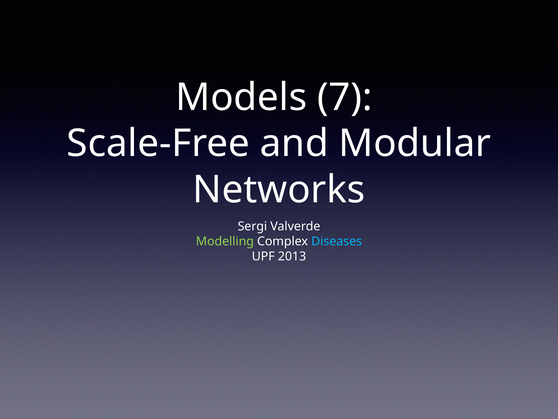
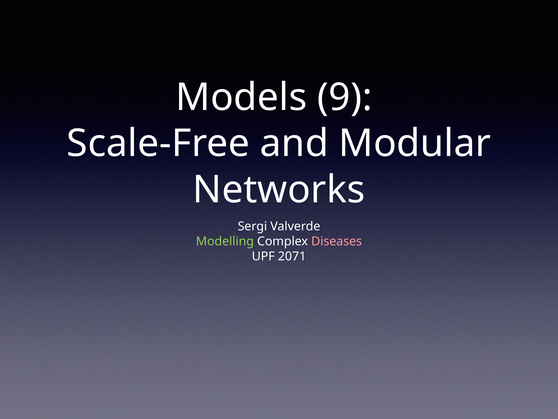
7: 7 -> 9 (345, 97)
Diseases colour: light blue -> pink (337, 241)
2013: 2013 -> 2071 (292, 256)
